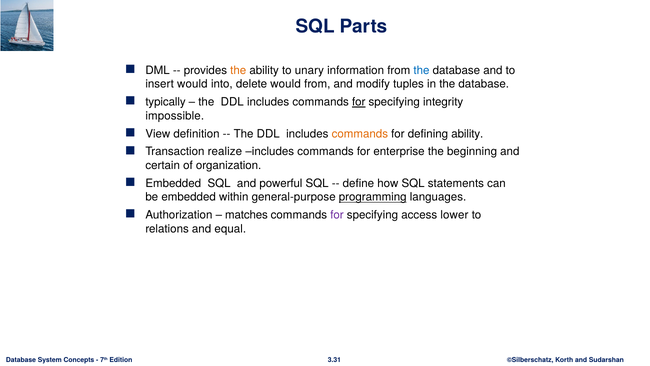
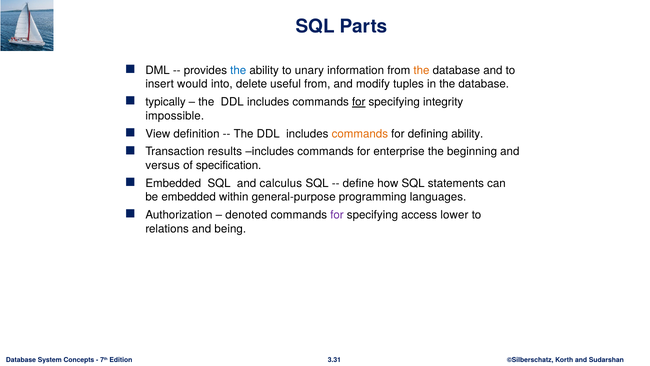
the colour: orange -> blue (238, 70)
the colour: blue -> orange (421, 70)
delete would: would -> useful (286, 84)
realize: realize -> results (225, 151)
certain: certain -> versus (163, 165)
organization: organization -> specification (229, 165)
powerful: powerful -> calculus (281, 183)
programming underline: present -> none (373, 197)
matches: matches -> denoted (246, 215)
equal: equal -> being (230, 229)
